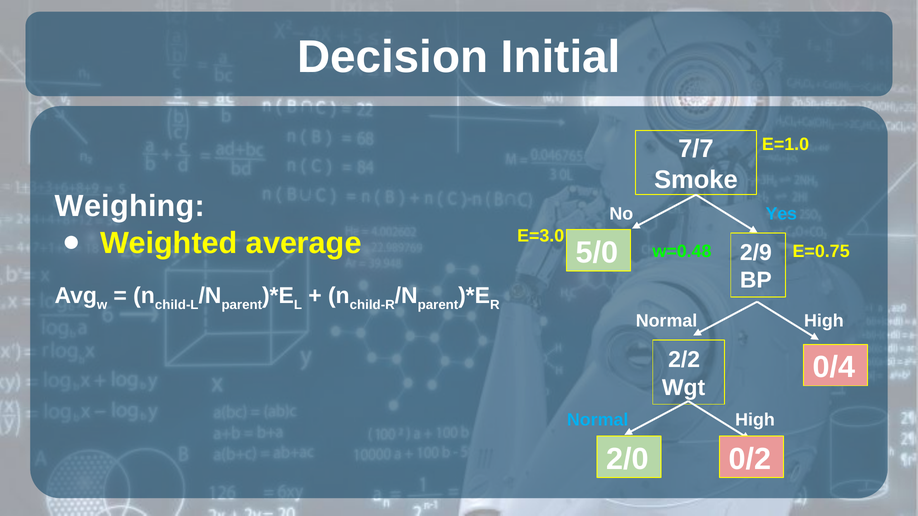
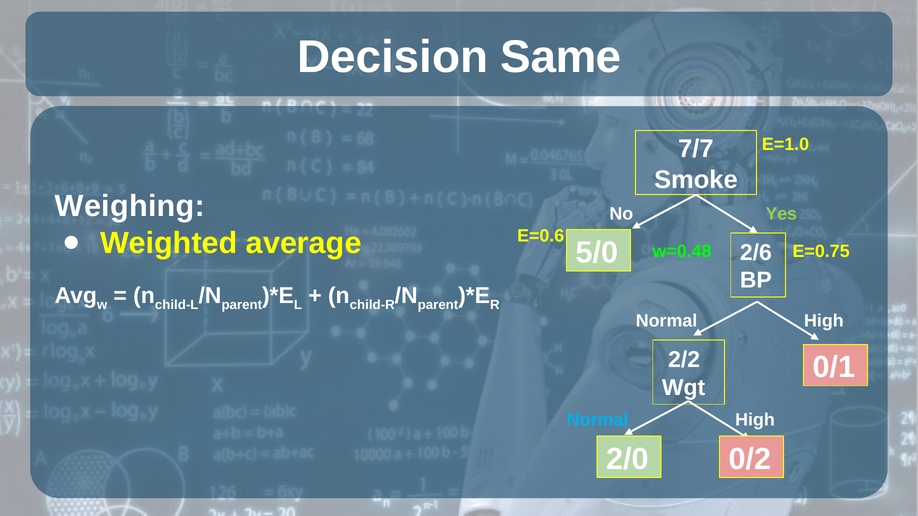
Initial: Initial -> Same (561, 57)
Yes colour: light blue -> light green (781, 214)
E=3.0: E=3.0 -> E=0.6 (541, 236)
2/9: 2/9 -> 2/6 (756, 253)
0/4: 0/4 -> 0/1 (834, 368)
